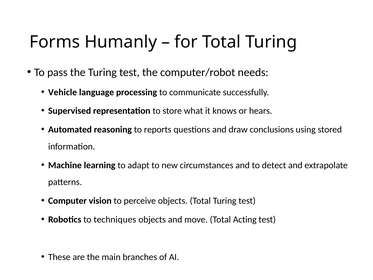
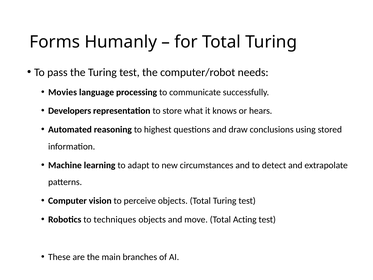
Vehicle: Vehicle -> Movies (63, 92)
Supervised: Supervised -> Developers (70, 111)
reports: reports -> highest (158, 130)
